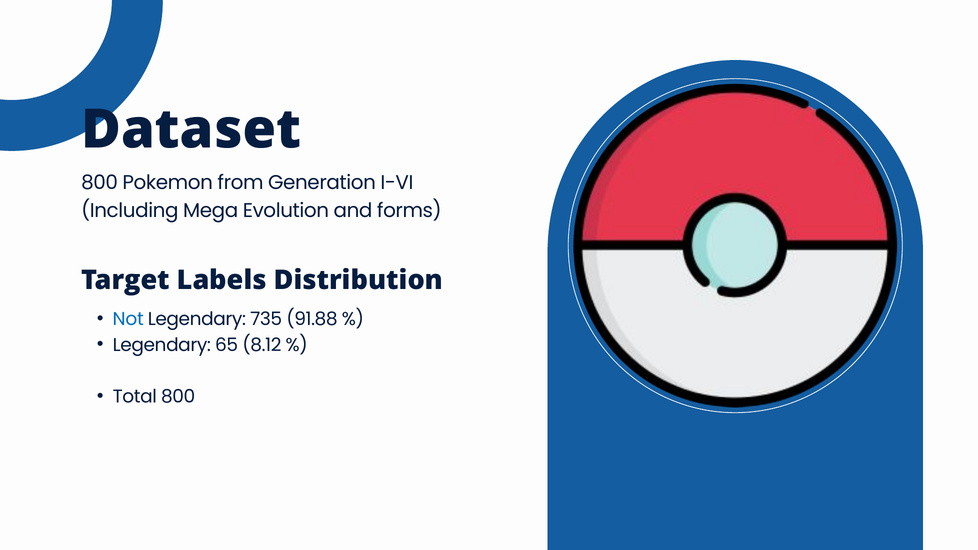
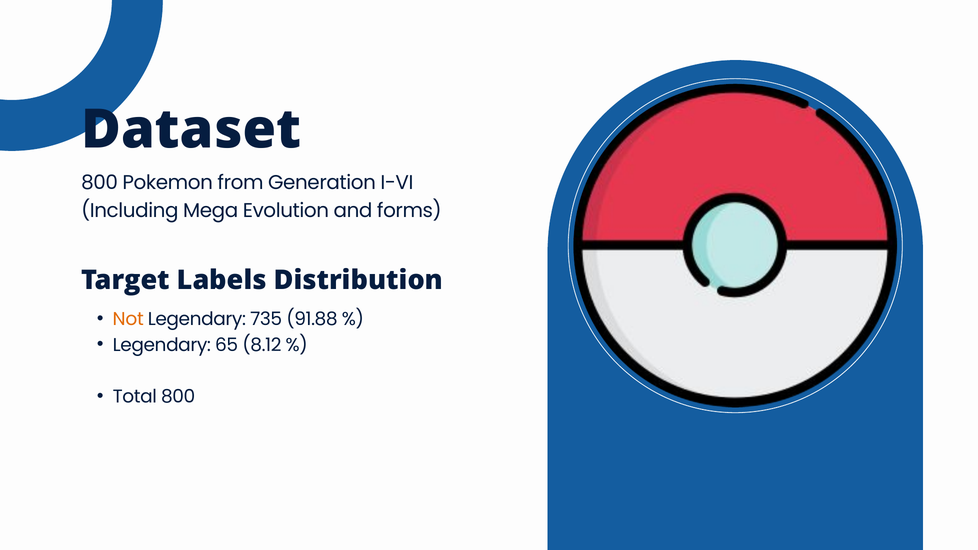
Not colour: blue -> orange (128, 319)
